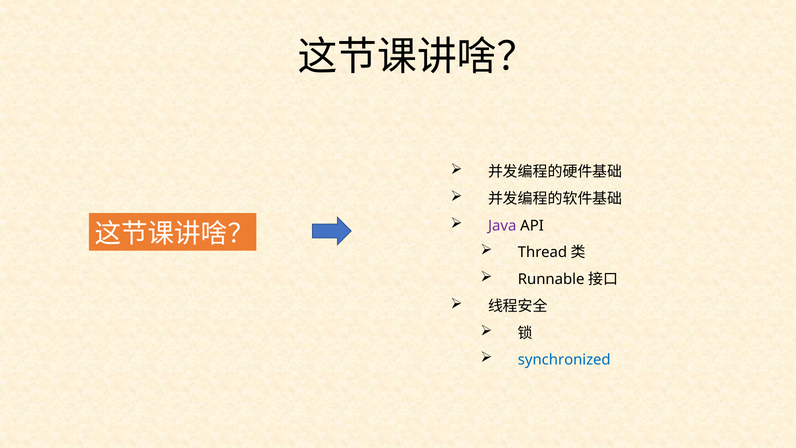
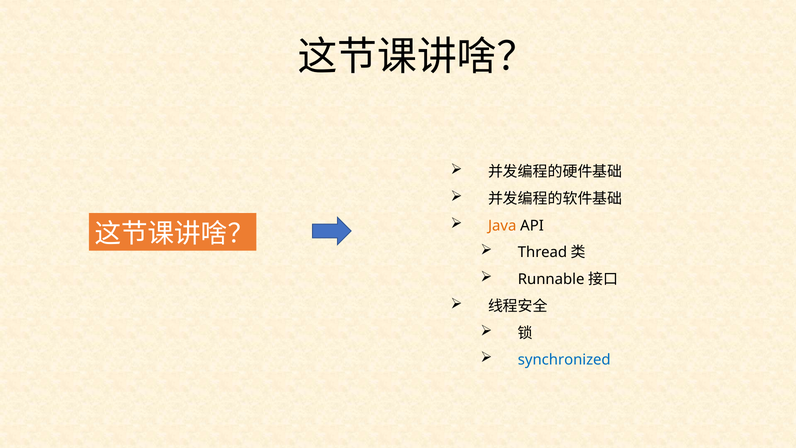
Java colour: purple -> orange (502, 225)
